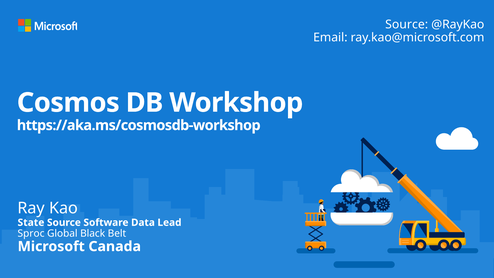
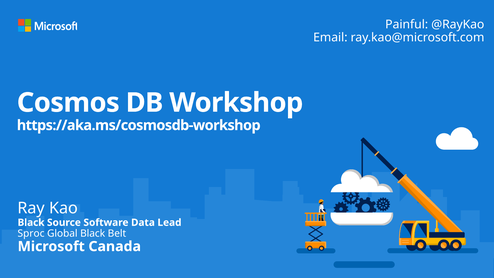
Source: Source -> Painful (407, 24)
State: State -> Black (31, 222)
